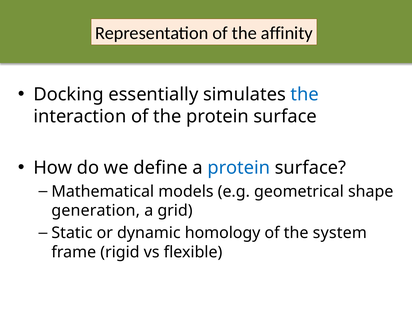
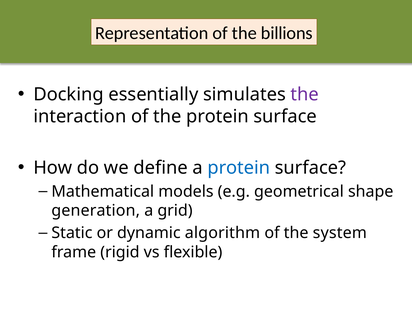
affinity: affinity -> billions (287, 33)
the colour: blue -> purple (305, 95)
homology: homology -> algorithm (222, 233)
